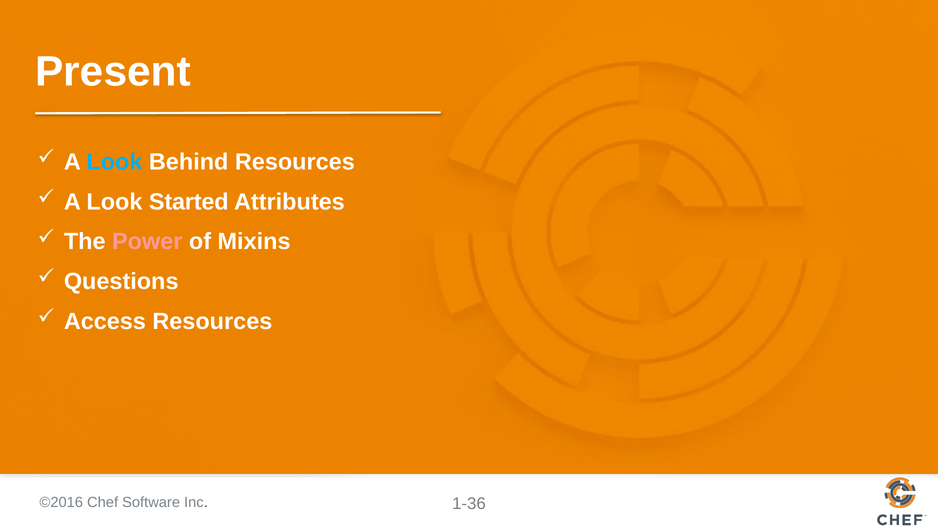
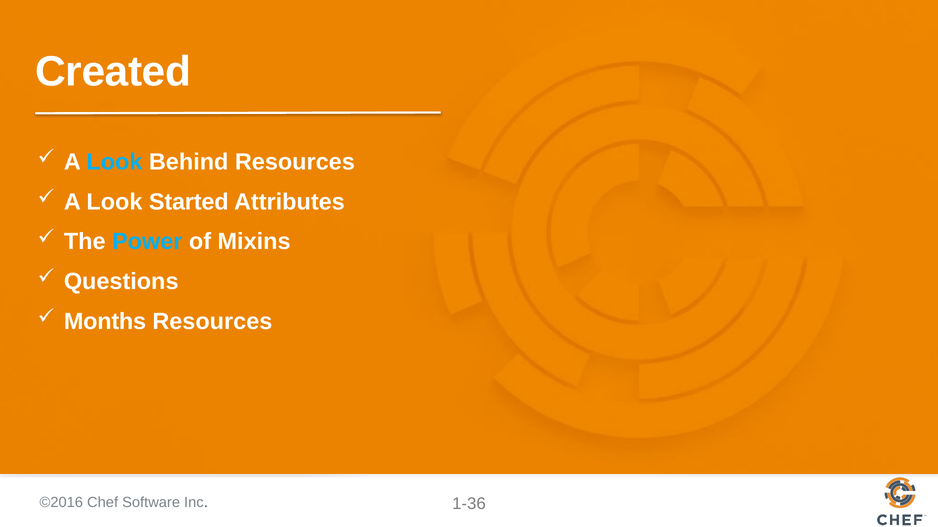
Present: Present -> Created (113, 72)
Power colour: pink -> light blue (147, 242)
Access: Access -> Months (105, 322)
